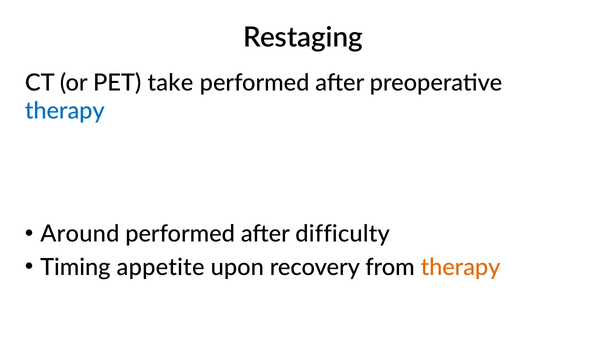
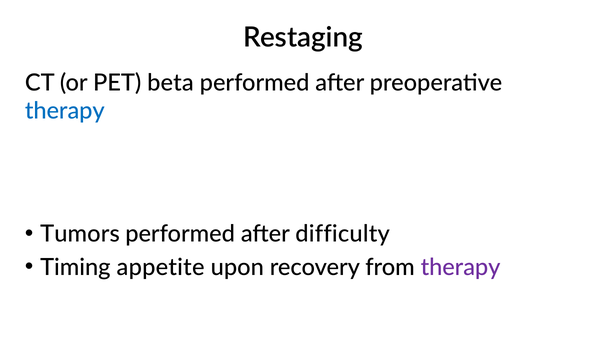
take: take -> beta (170, 83)
Around: Around -> Tumors (80, 234)
therapy colour: orange -> purple (461, 267)
